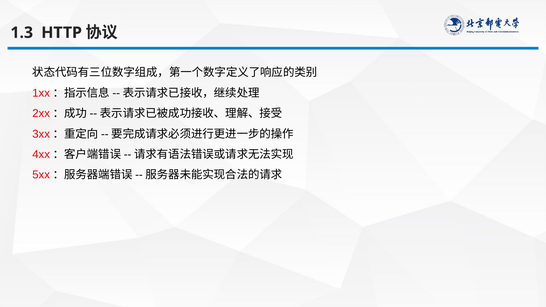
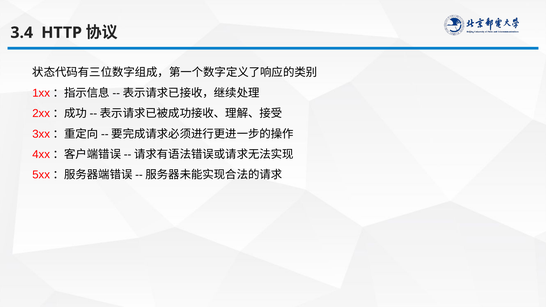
1.3: 1.3 -> 3.4 (22, 33)
